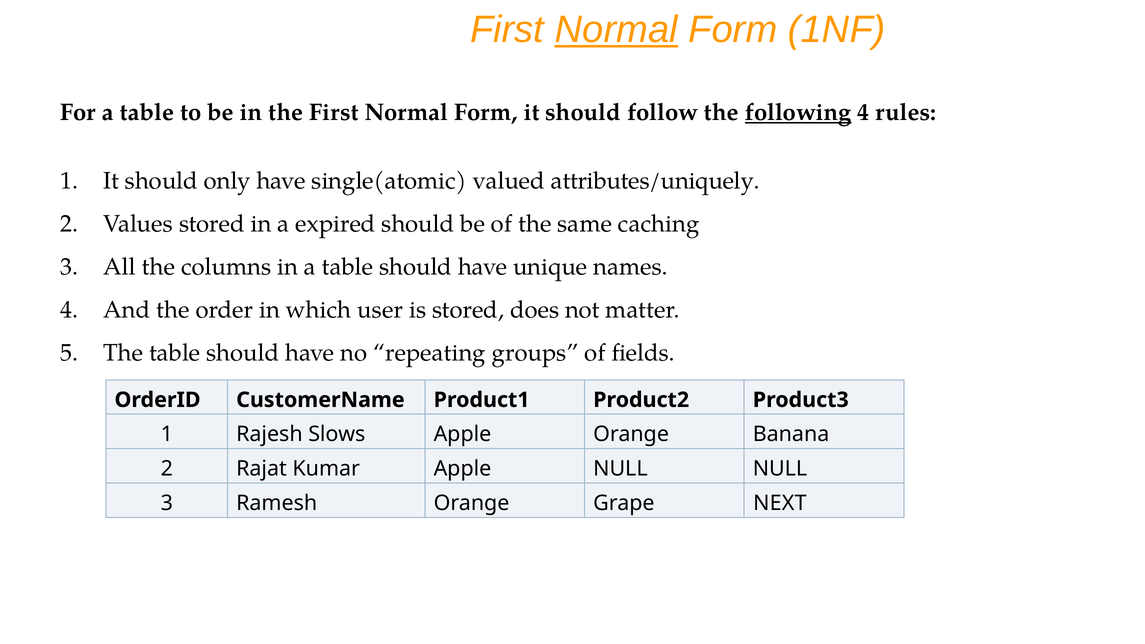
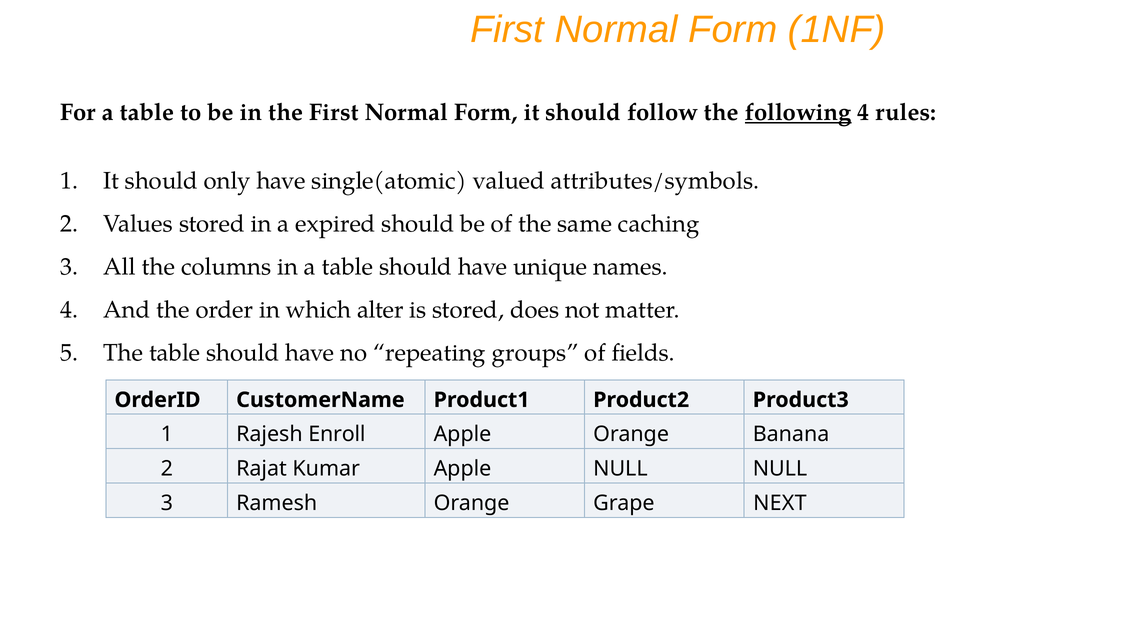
Normal underline: present -> none (616, 30)
attributes/uniquely: attributes/uniquely -> attributes/symbols (655, 181)
user: user -> alter (380, 310)
Slows: Slows -> Enroll (337, 434)
